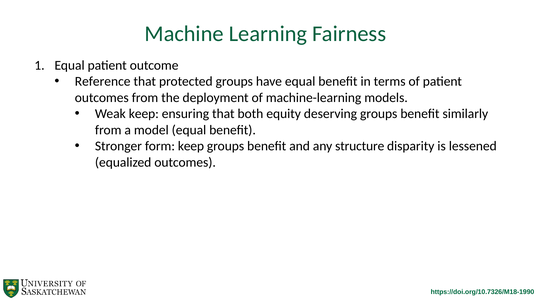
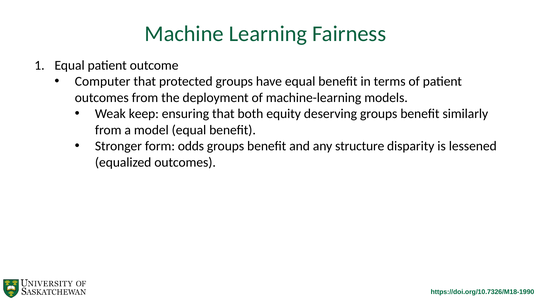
Reference: Reference -> Computer (103, 82)
form keep: keep -> odds (191, 146)
